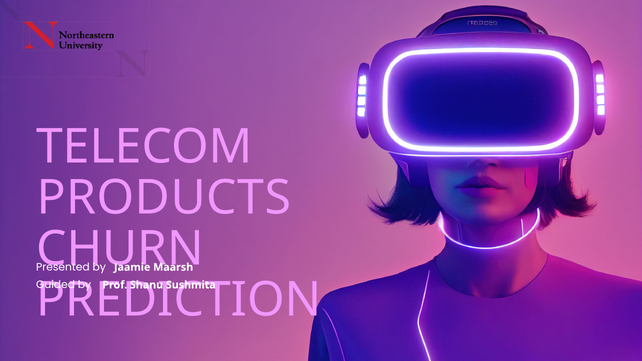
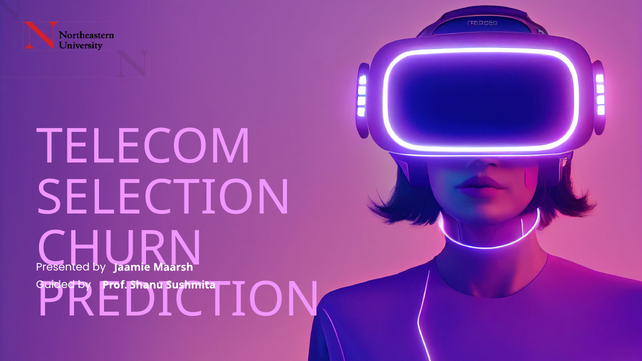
PRODUCTS: PRODUCTS -> SELECTION (164, 198)
